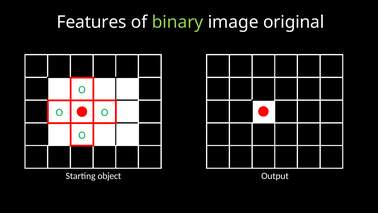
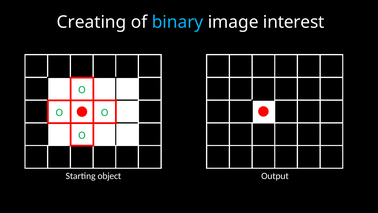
Features: Features -> Creating (92, 22)
binary colour: light green -> light blue (178, 22)
original: original -> interest (294, 22)
